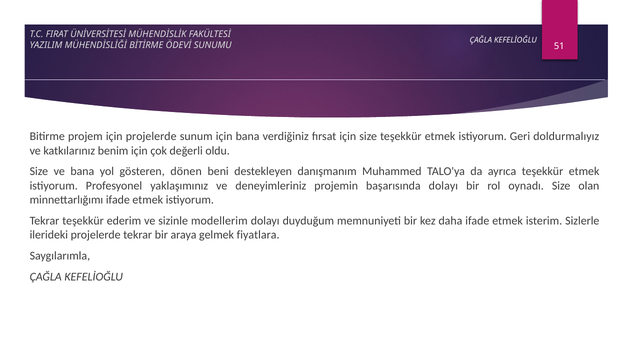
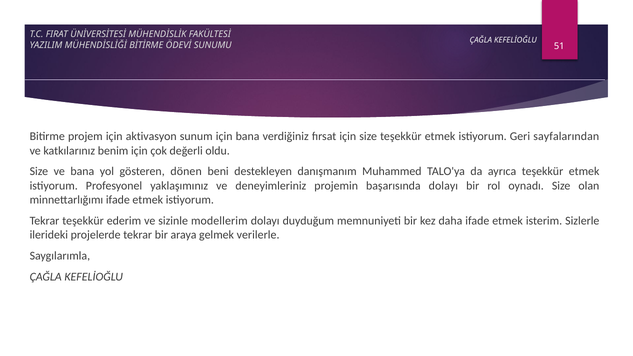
için projelerde: projelerde -> aktivasyon (151, 136)
doldurmalıyız: doldurmalıyız -> sayfalarından (566, 136)
fiyatlara: fiyatlara -> verilerle (258, 235)
